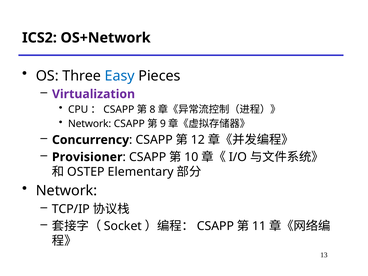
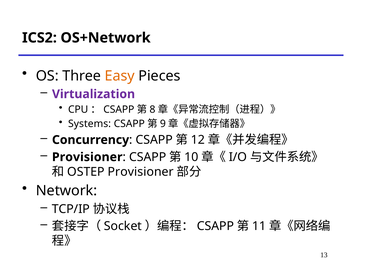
Easy colour: blue -> orange (120, 76)
Network: Network -> Systems (90, 124)
Elementary: Elementary -> Provisioner (141, 172)
